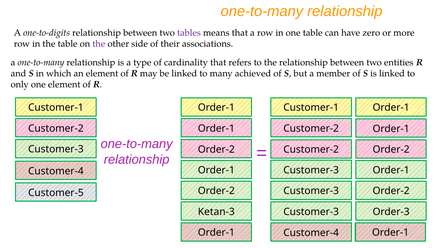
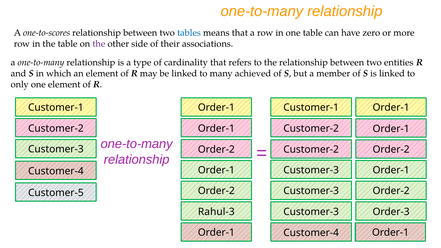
one-to-digits: one-to-digits -> one-to-scores (47, 33)
tables colour: purple -> blue (189, 33)
Ketan-3: Ketan-3 -> Rahul-3 (216, 212)
